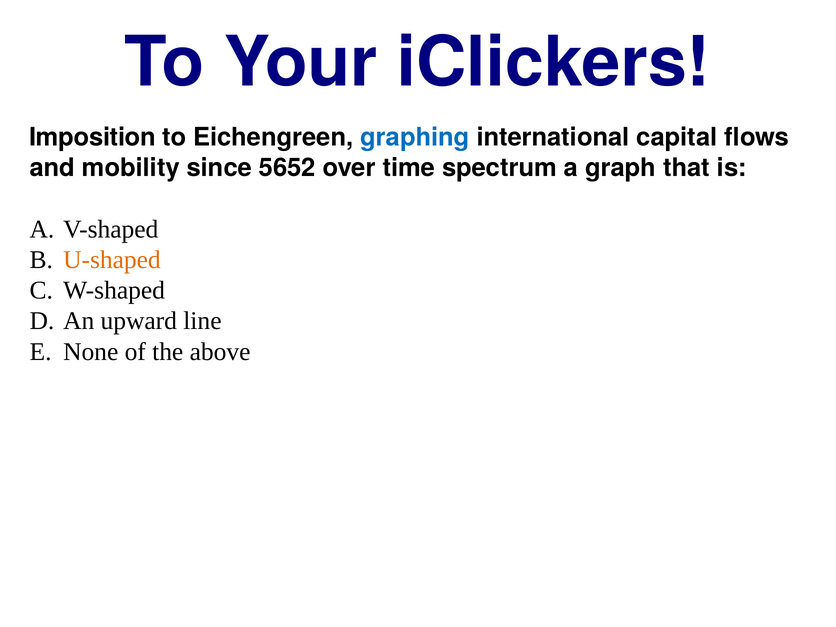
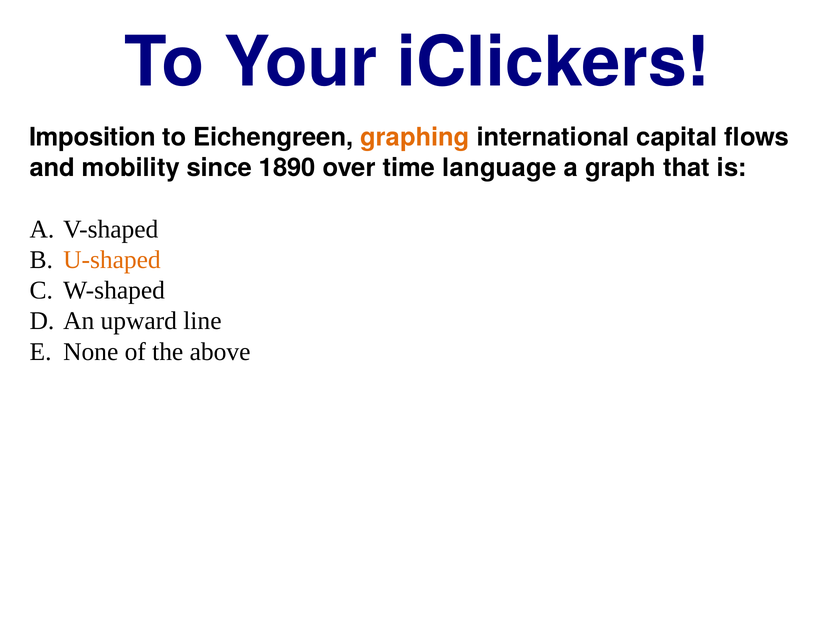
graphing colour: blue -> orange (415, 137)
5652: 5652 -> 1890 (287, 168)
spectrum: spectrum -> language (499, 168)
